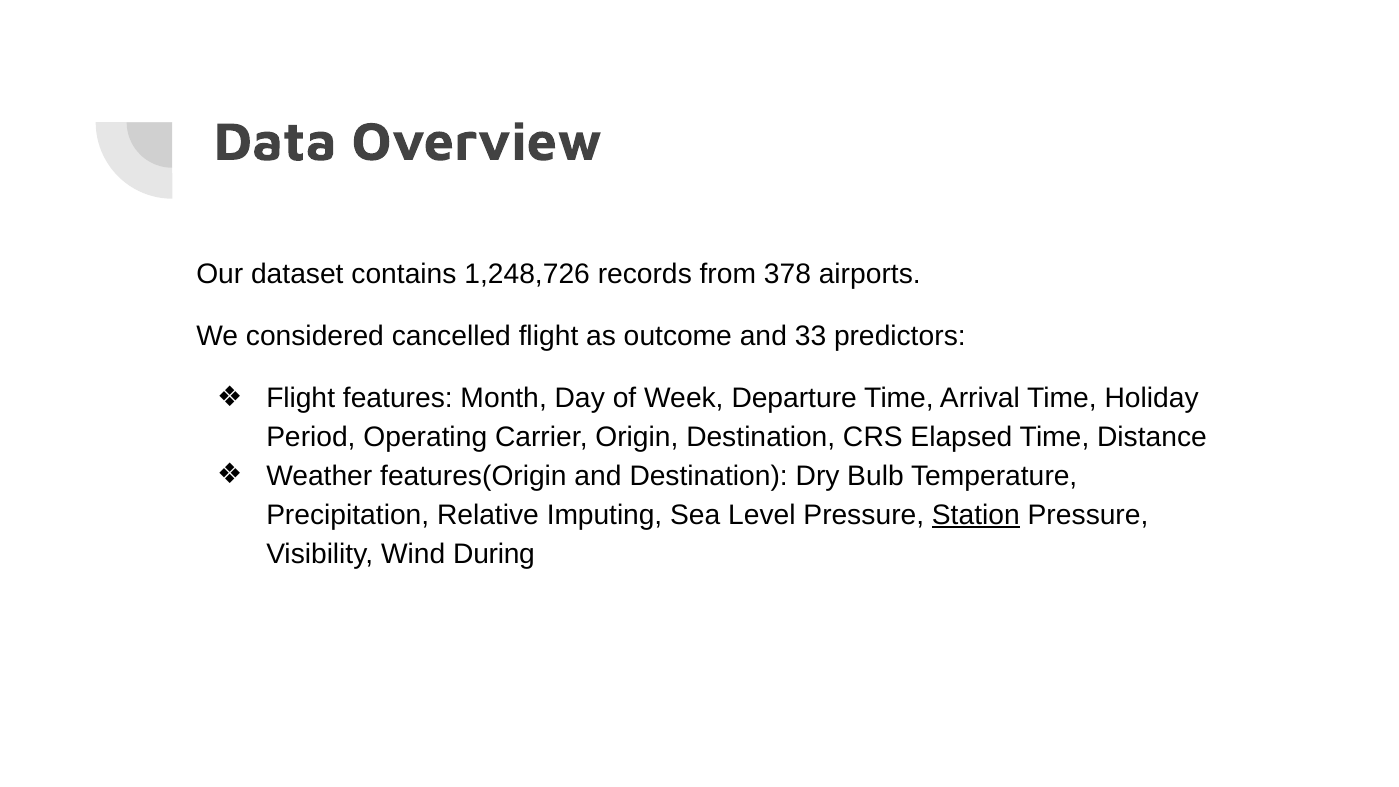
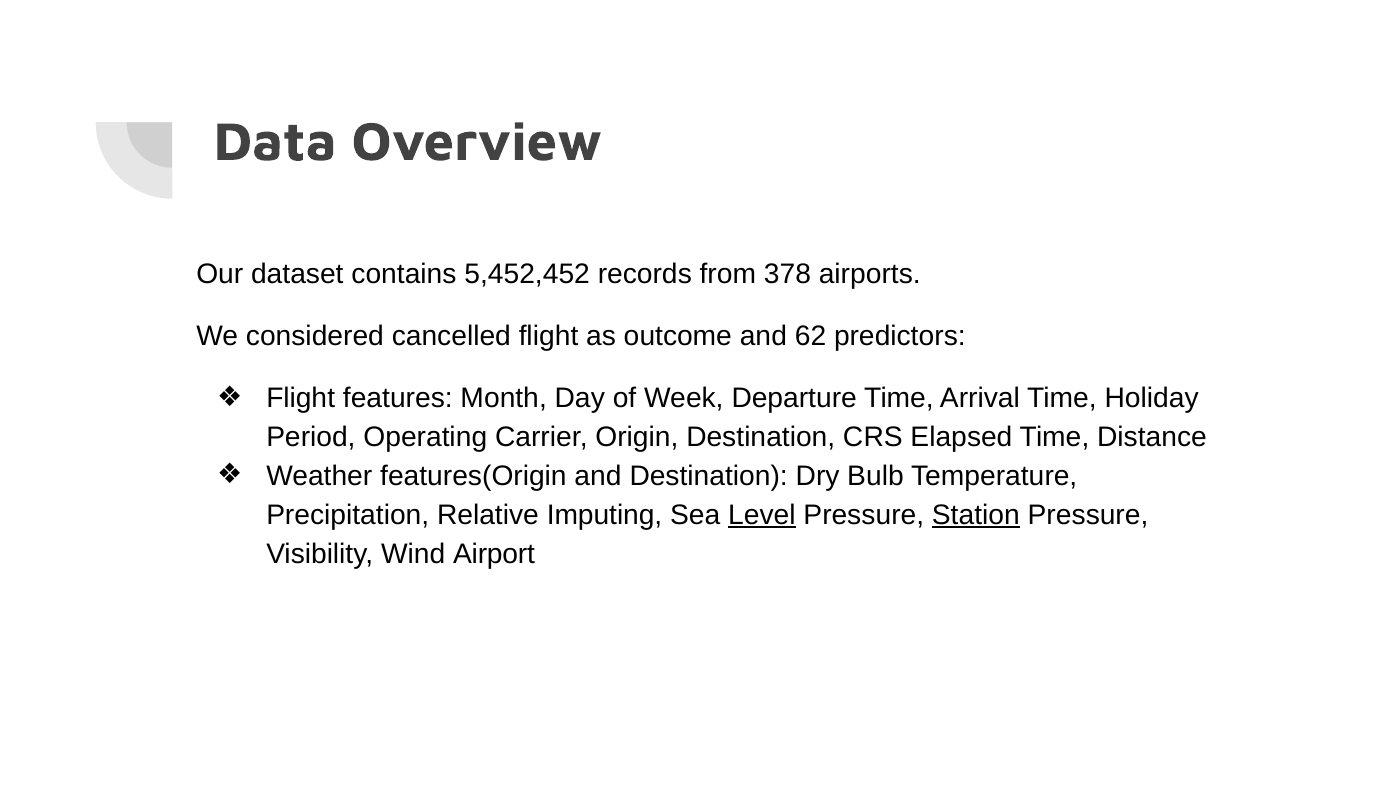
1,248,726: 1,248,726 -> 5,452,452 (527, 274)
33: 33 -> 62 (811, 336)
Level underline: none -> present (762, 515)
During: During -> Airport (494, 554)
